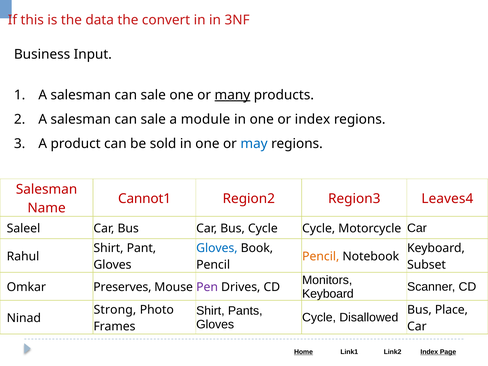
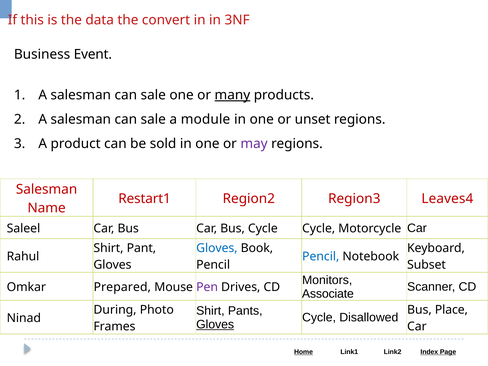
Input: Input -> Event (93, 54)
or index: index -> unset (313, 119)
may colour: blue -> purple (254, 144)
Cannot1: Cannot1 -> Restart1 (145, 199)
Pencil colour: orange -> blue (321, 257)
Preserves: Preserves -> Prepared (122, 287)
Keyboard: Keyboard -> Associate (328, 294)
Strong: Strong -> During (115, 310)
Gloves underline: none -> present (215, 324)
